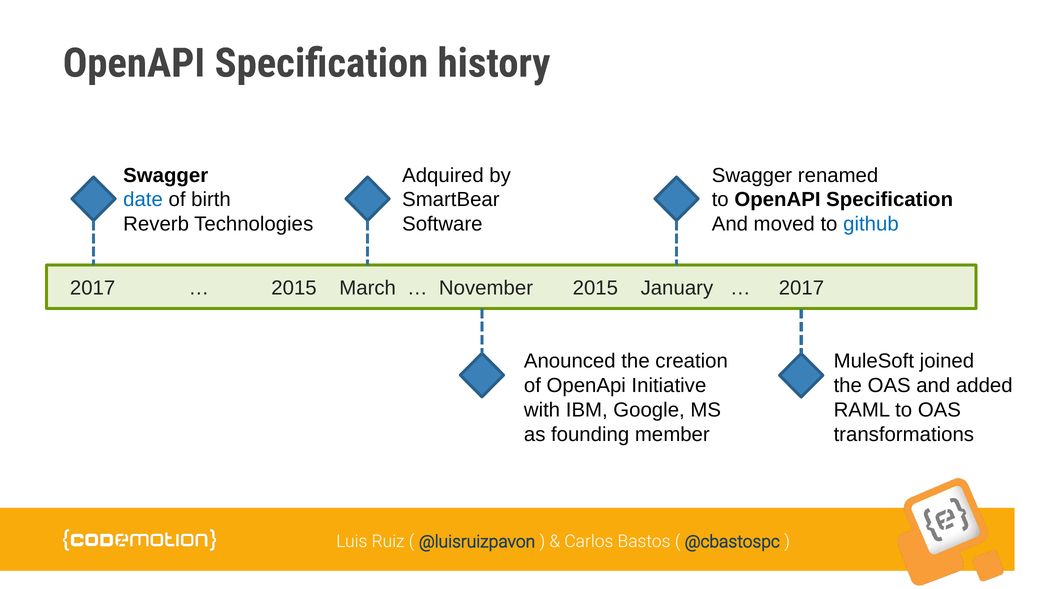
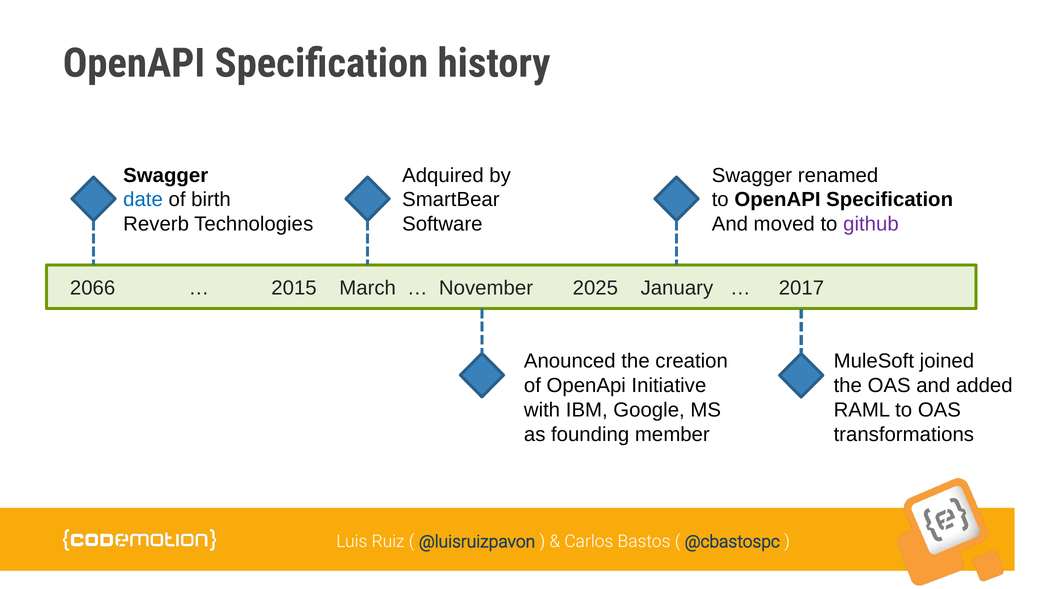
github colour: blue -> purple (871, 224)
2017: 2017 -> 2066 (93, 288)
November 2015: 2015 -> 2025 (595, 288)
